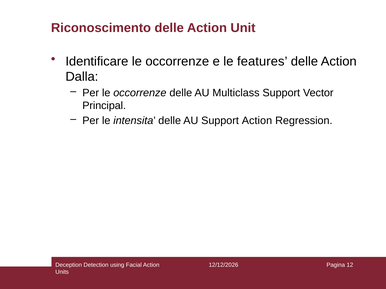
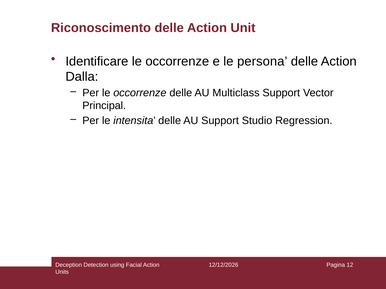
features: features -> persona (262, 61)
Support Action: Action -> Studio (257, 121)
